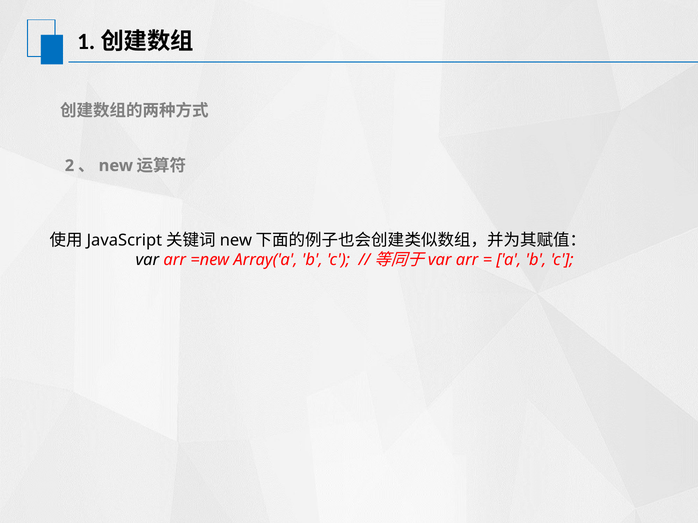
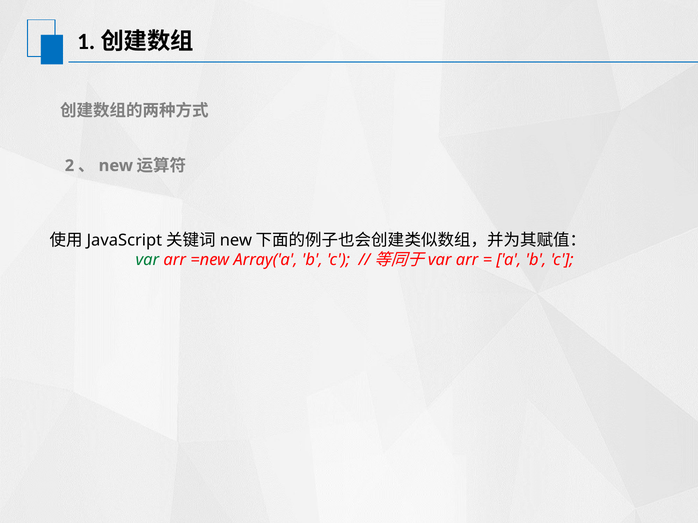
var colour: black -> green (147, 260)
